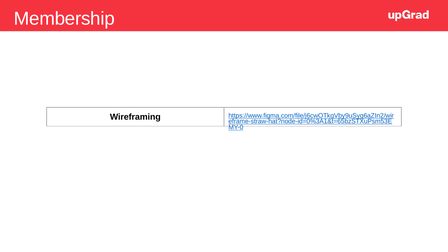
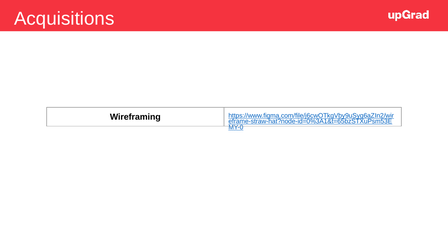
Membership: Membership -> Acquisitions (64, 19)
